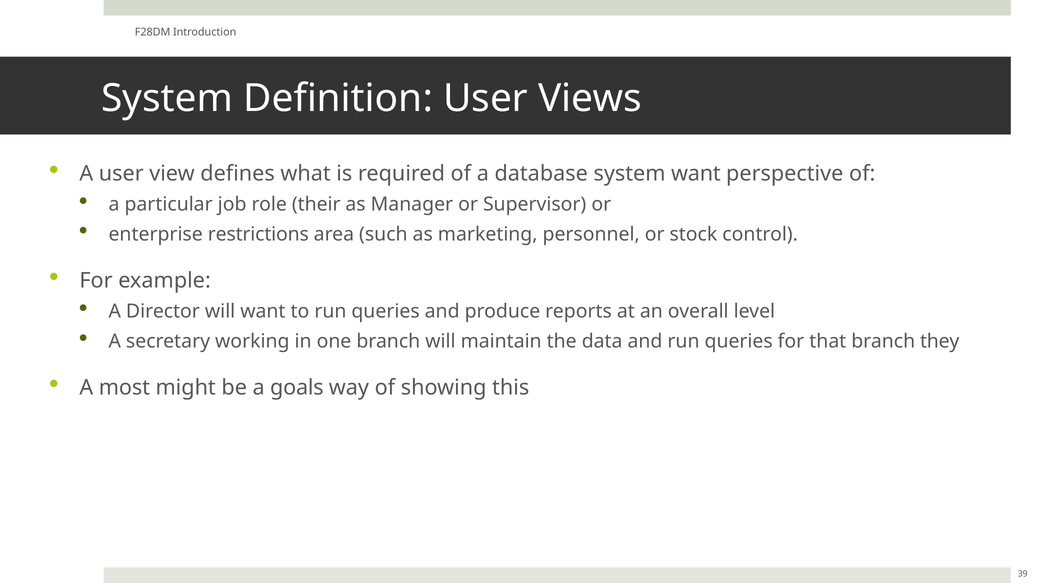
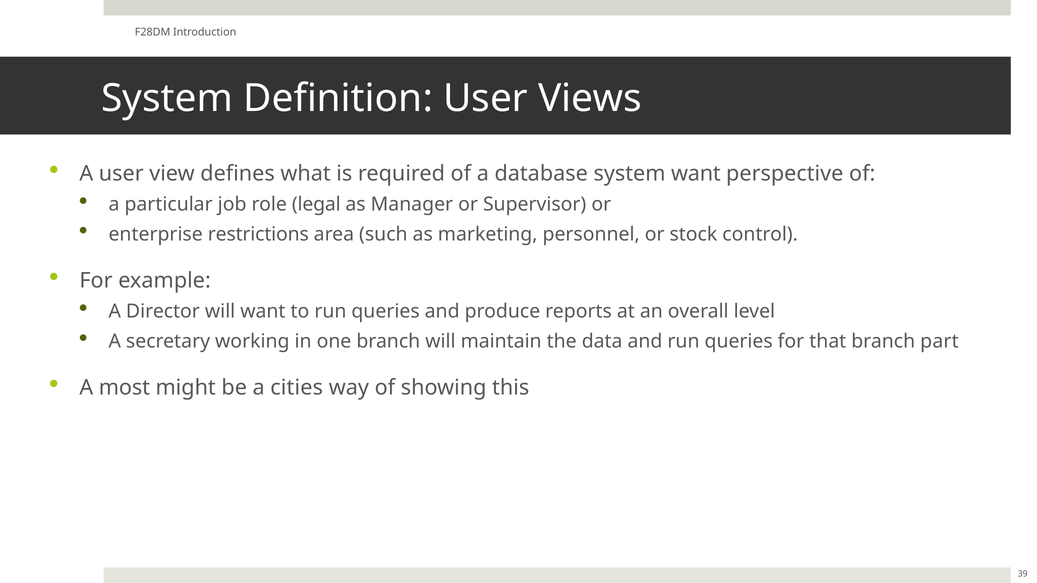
their: their -> legal (316, 204)
they: they -> part (939, 341)
goals: goals -> cities (297, 388)
